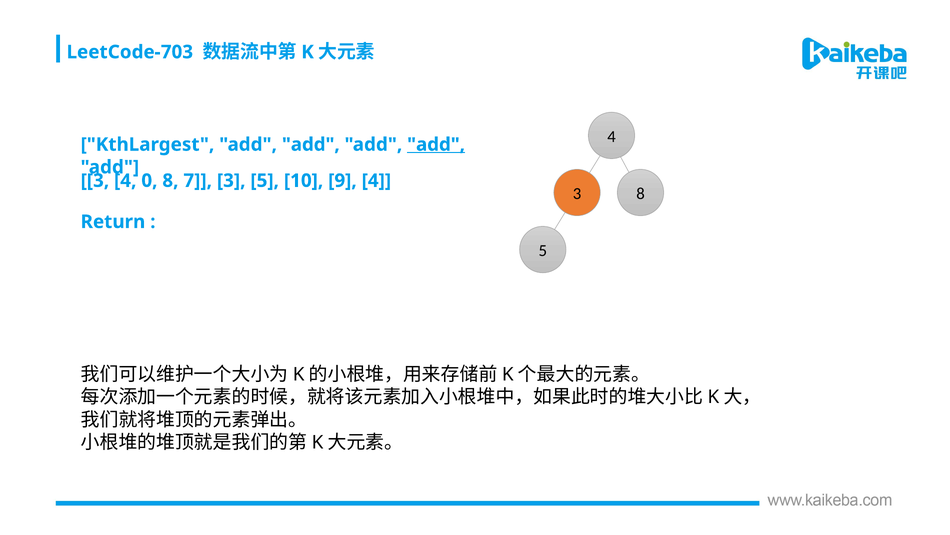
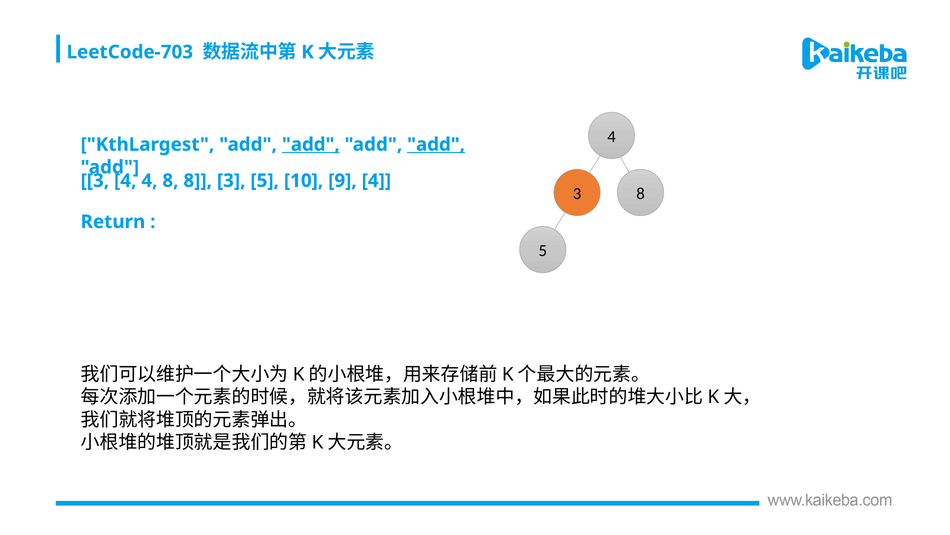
add underline: none -> present (311, 144)
4 0: 0 -> 4 (149, 180)
8 7: 7 -> 8 (198, 180)
